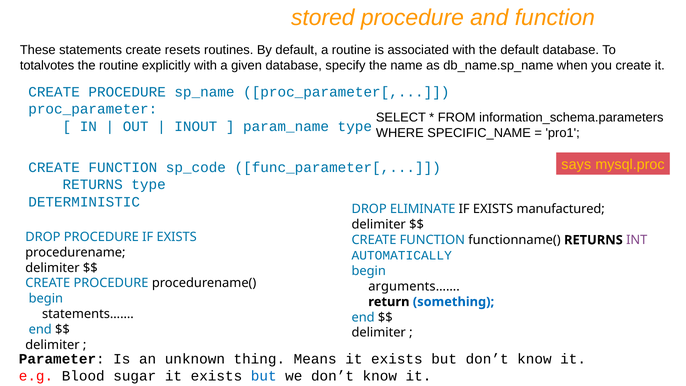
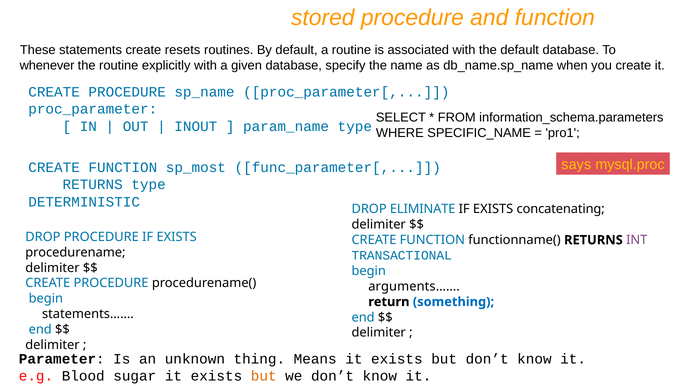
totalvotes: totalvotes -> whenever (47, 66)
sp_code: sp_code -> sp_most (196, 167)
manufactured: manufactured -> concatenating (561, 209)
AUTOMATICALLY: AUTOMATICALLY -> TRANSACTIONAL (402, 255)
but colour: blue -> orange (264, 376)
